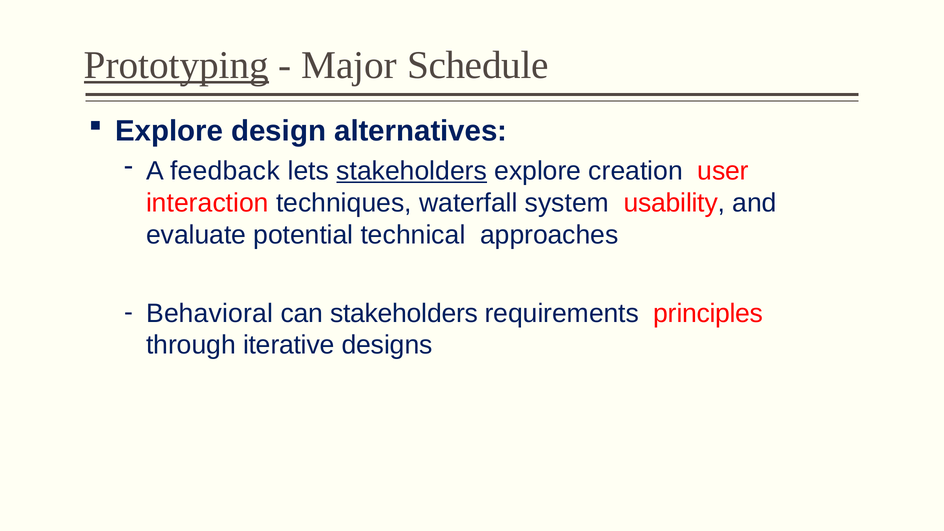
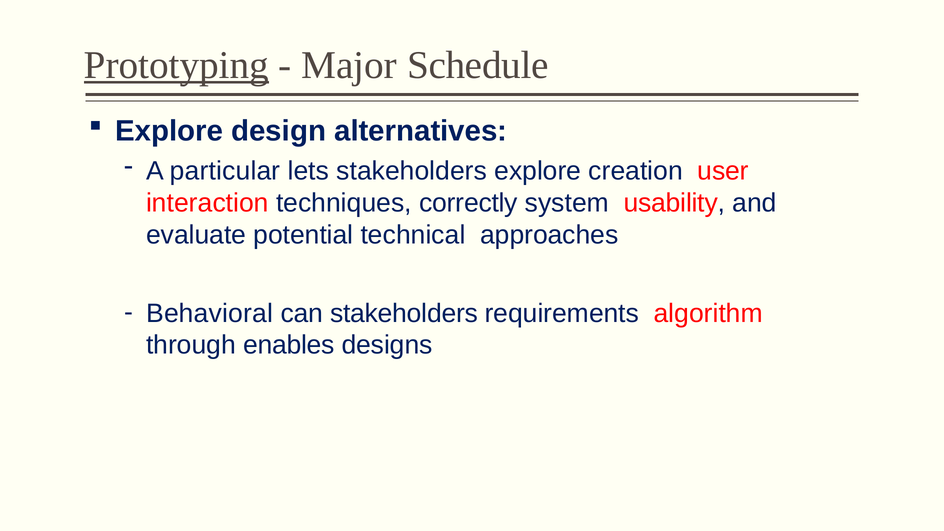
feedback: feedback -> particular (225, 171)
stakeholders underline: present -> none (412, 171)
waterfall: waterfall -> correctly (468, 203)
principles: principles -> algorithm (708, 313)
iterative: iterative -> enables (289, 345)
